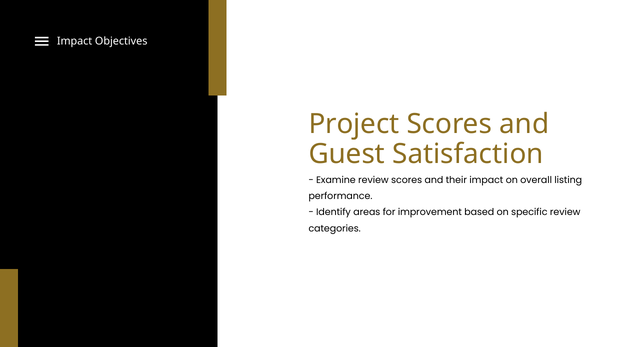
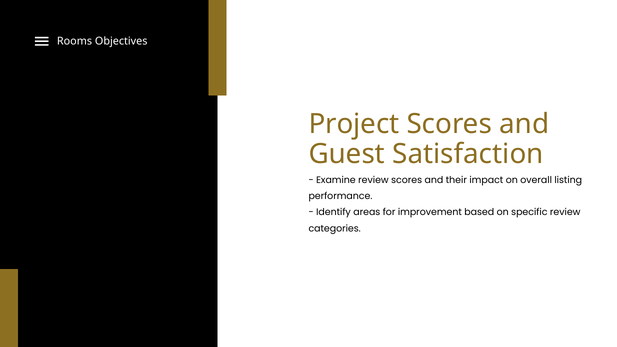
Impact: Impact -> Rooms (75, 41)
